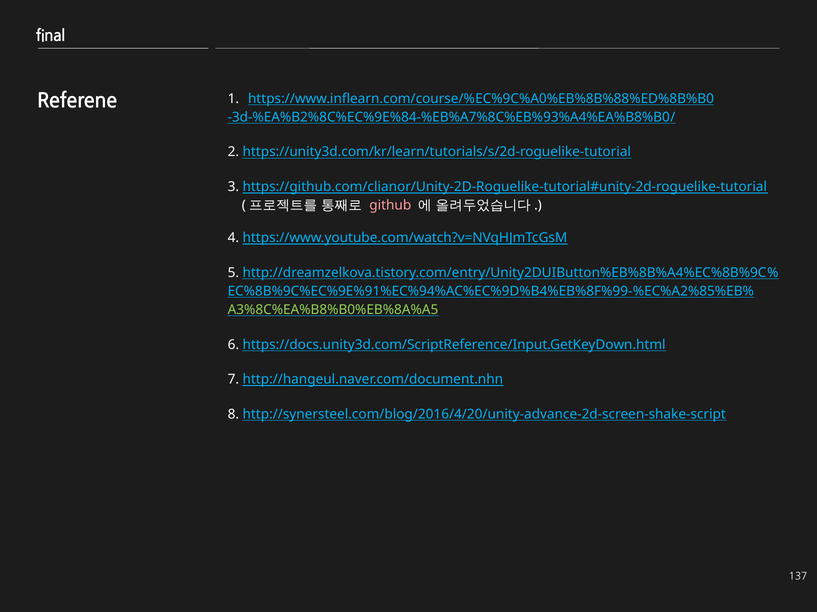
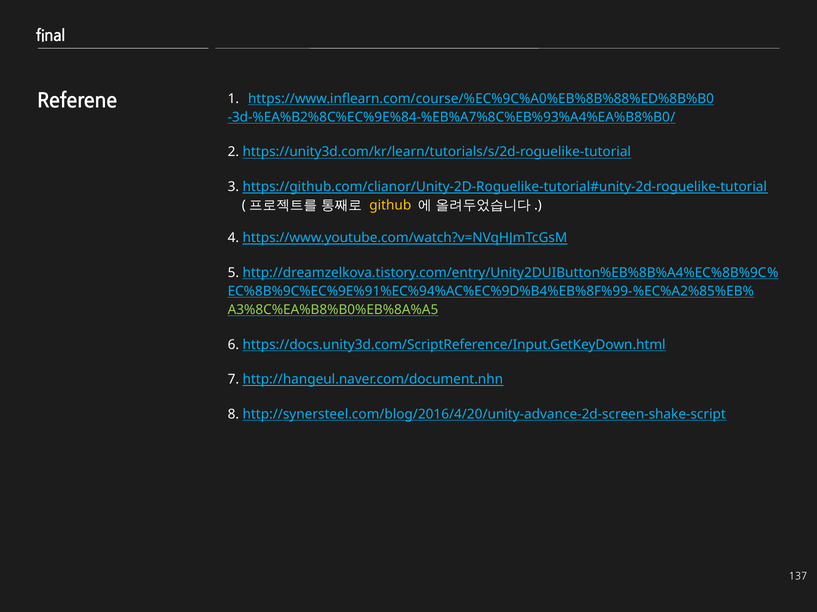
github colour: pink -> yellow (390, 205)
